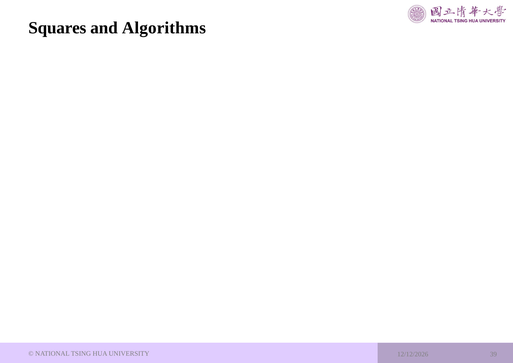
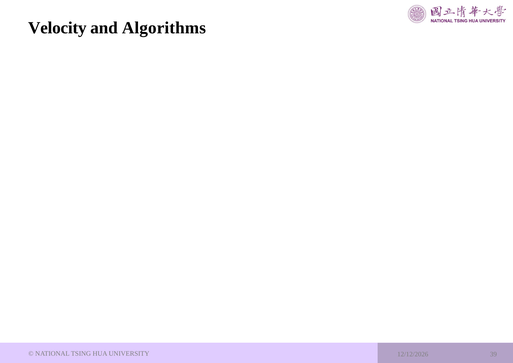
Squares: Squares -> Velocity (57, 28)
